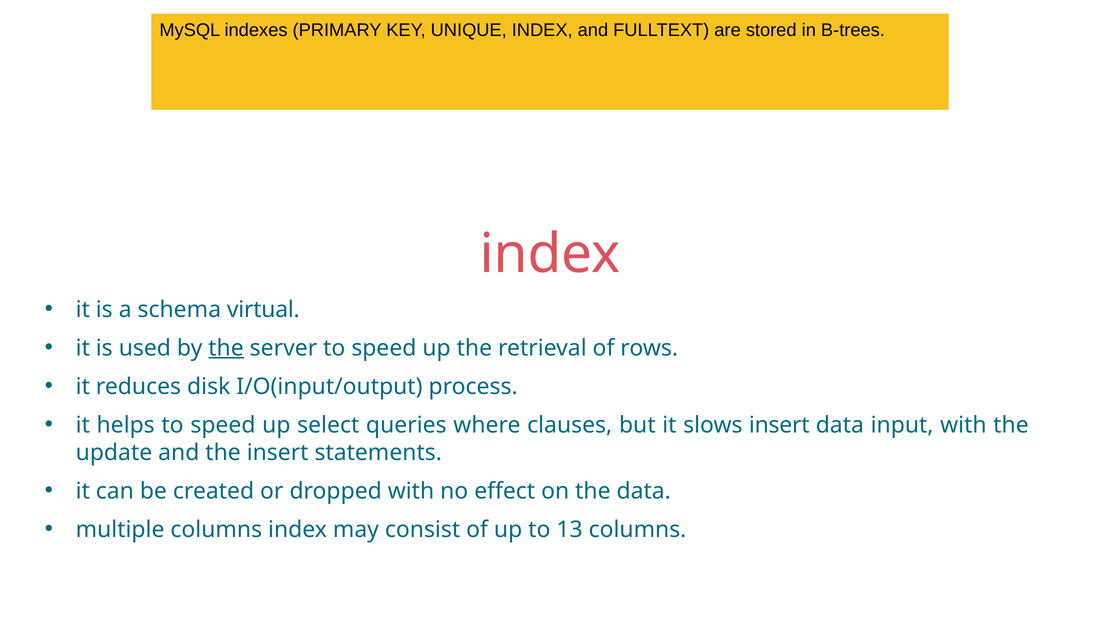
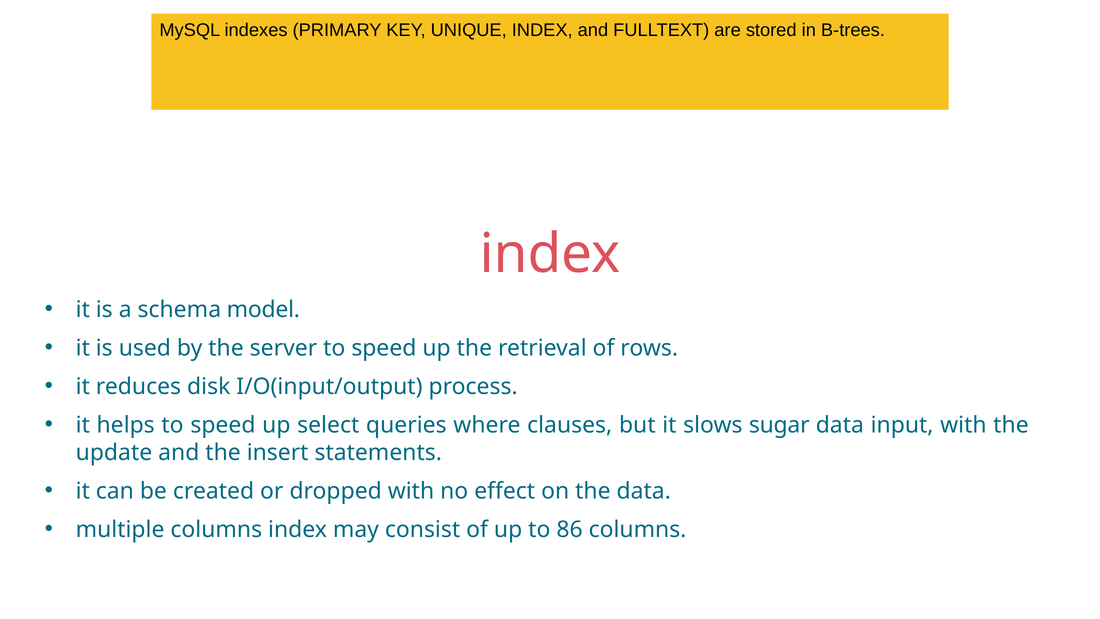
virtual: virtual -> model (263, 309)
the underline: present -> none (226, 348)
slows insert: insert -> sugar (779, 425)
13: 13 -> 86 (570, 529)
